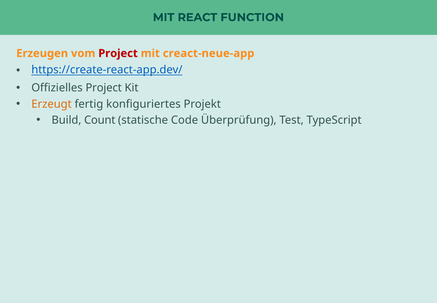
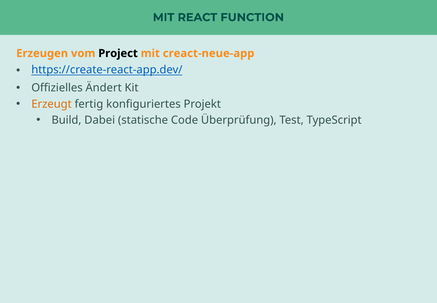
Project colour: red -> black (118, 53)
Offizielles Project: Project -> Ändert (104, 88)
Count: Count -> Dabei (100, 120)
